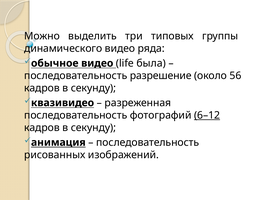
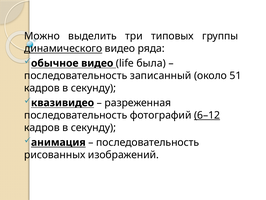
динамического underline: none -> present (63, 48)
разрешение: разрешение -> записанный (161, 76)
56: 56 -> 51 (235, 76)
